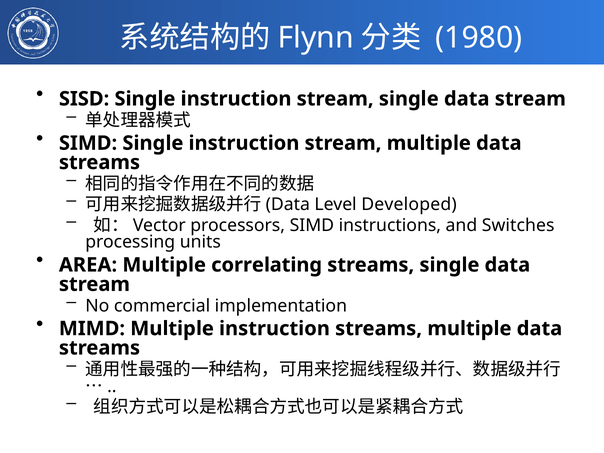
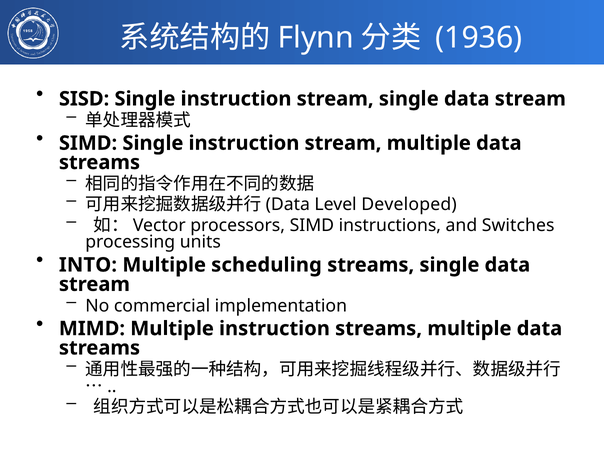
1980: 1980 -> 1936 (479, 38)
AREA: AREA -> INTO (88, 265)
correlating: correlating -> scheduling (266, 265)
